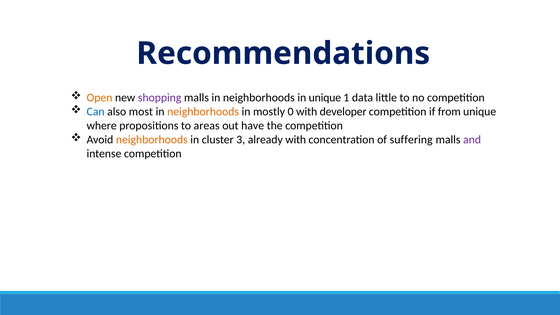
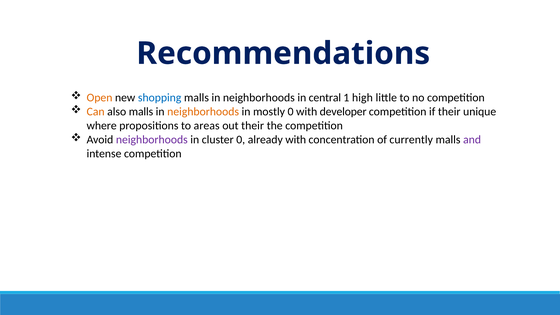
shopping colour: purple -> blue (160, 98)
in unique: unique -> central (325, 98)
data: data -> high (362, 98)
Can colour: blue -> orange (96, 112)
also most: most -> malls (141, 112)
if from: from -> their (449, 112)
out have: have -> their (253, 126)
neighborhoods colour: orange -> purple (152, 140)
cluster 3: 3 -> 0 (241, 140)
suffering: suffering -> currently (411, 140)
